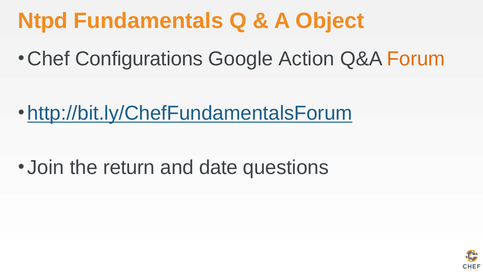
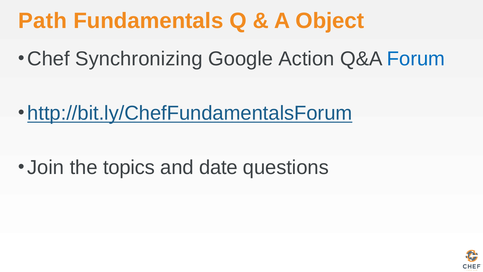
Ntpd: Ntpd -> Path (43, 21)
Configurations: Configurations -> Synchronizing (139, 59)
Forum colour: orange -> blue (416, 59)
return: return -> topics (129, 167)
